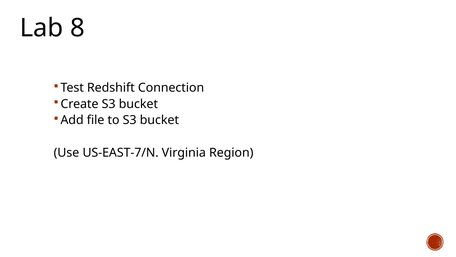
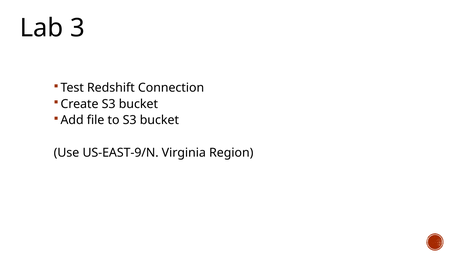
8: 8 -> 3 (77, 28)
US-EAST-7/N: US-EAST-7/N -> US-EAST-9/N (121, 152)
